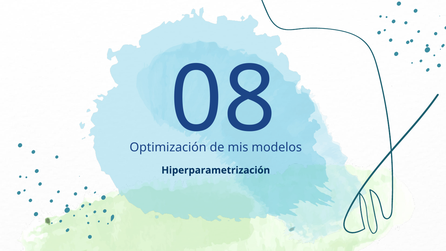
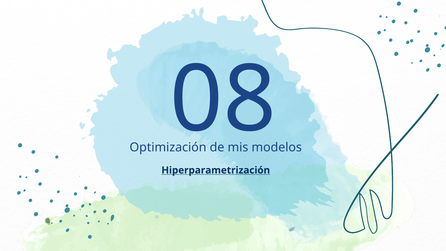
Hiperparametrización underline: none -> present (216, 170)
